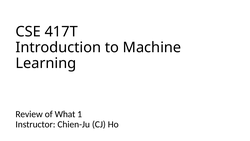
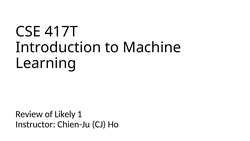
What: What -> Likely (65, 114)
